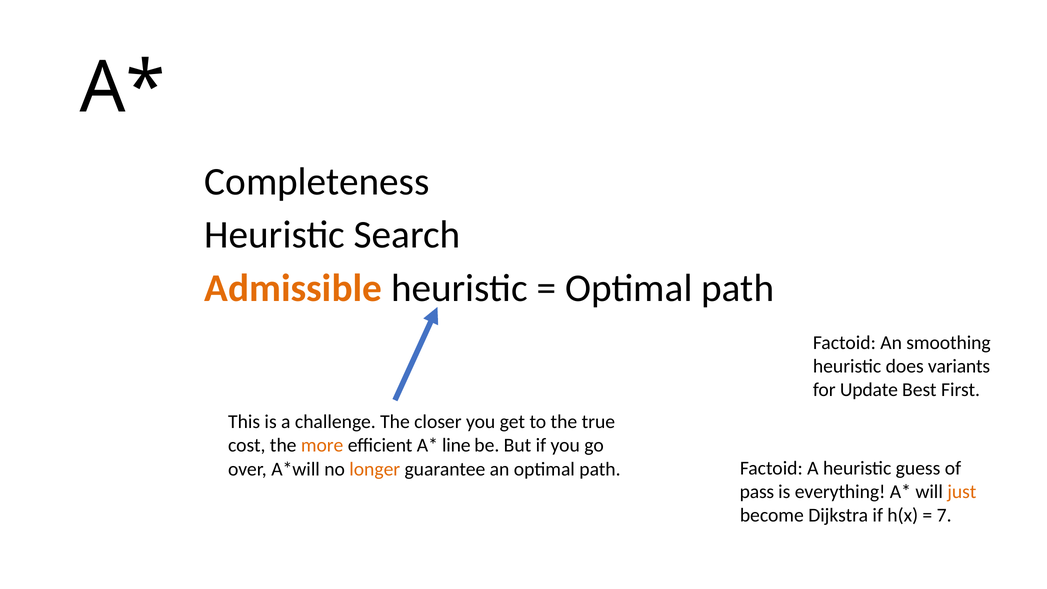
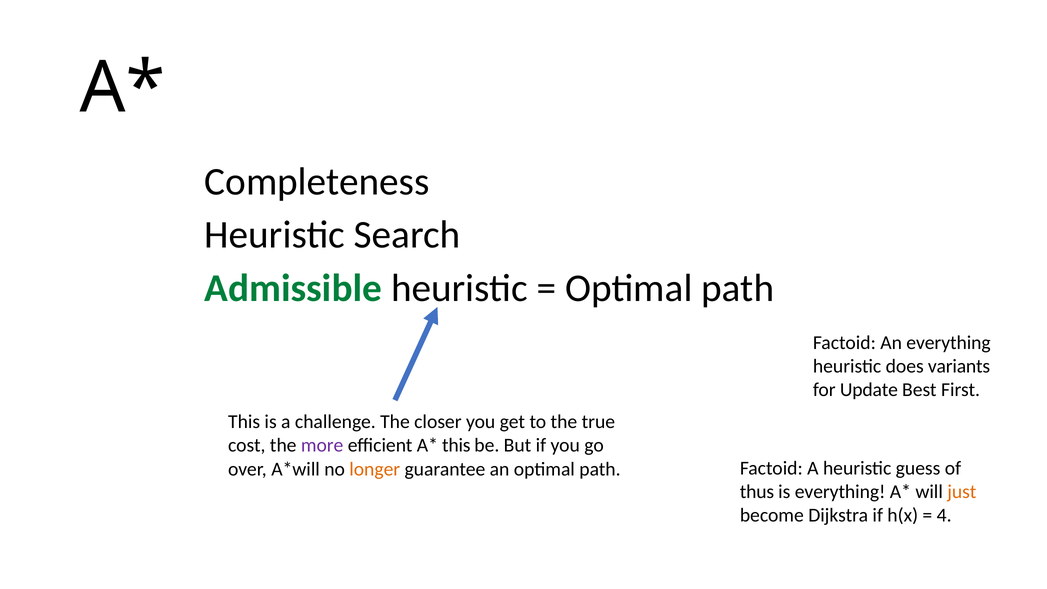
Admissible colour: orange -> green (293, 288)
An smoothing: smoothing -> everything (949, 343)
more colour: orange -> purple (322, 445)
line: line -> this (456, 445)
pass: pass -> thus (757, 492)
7: 7 -> 4 (944, 515)
